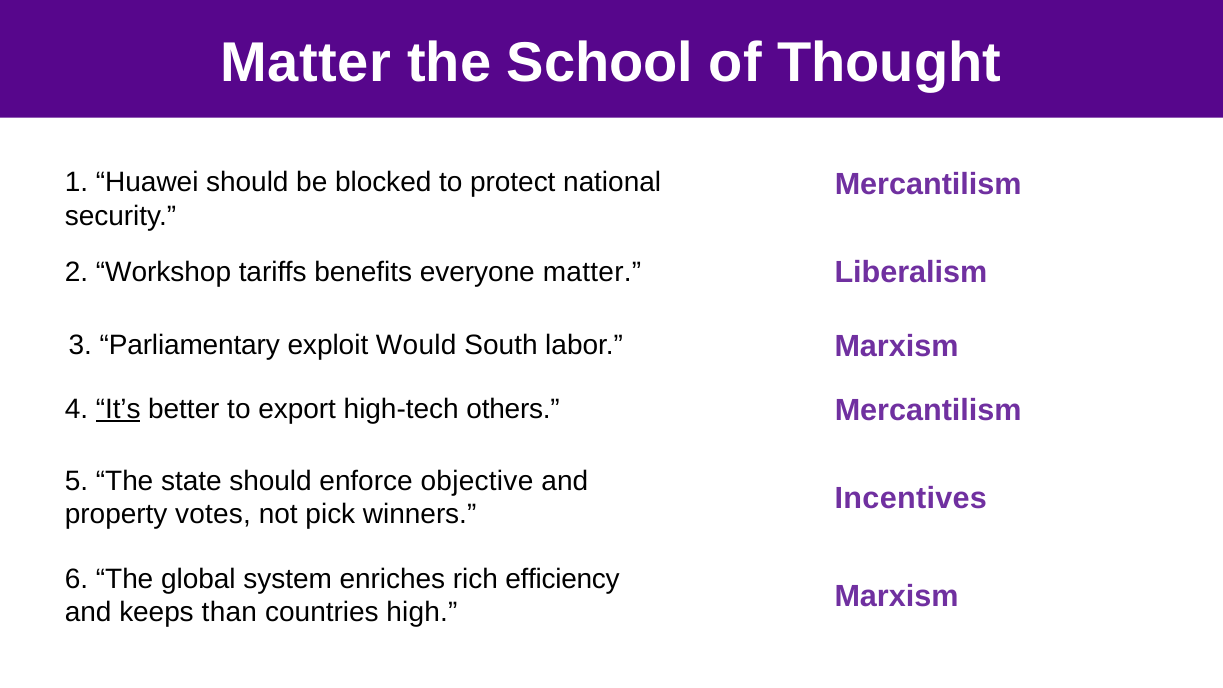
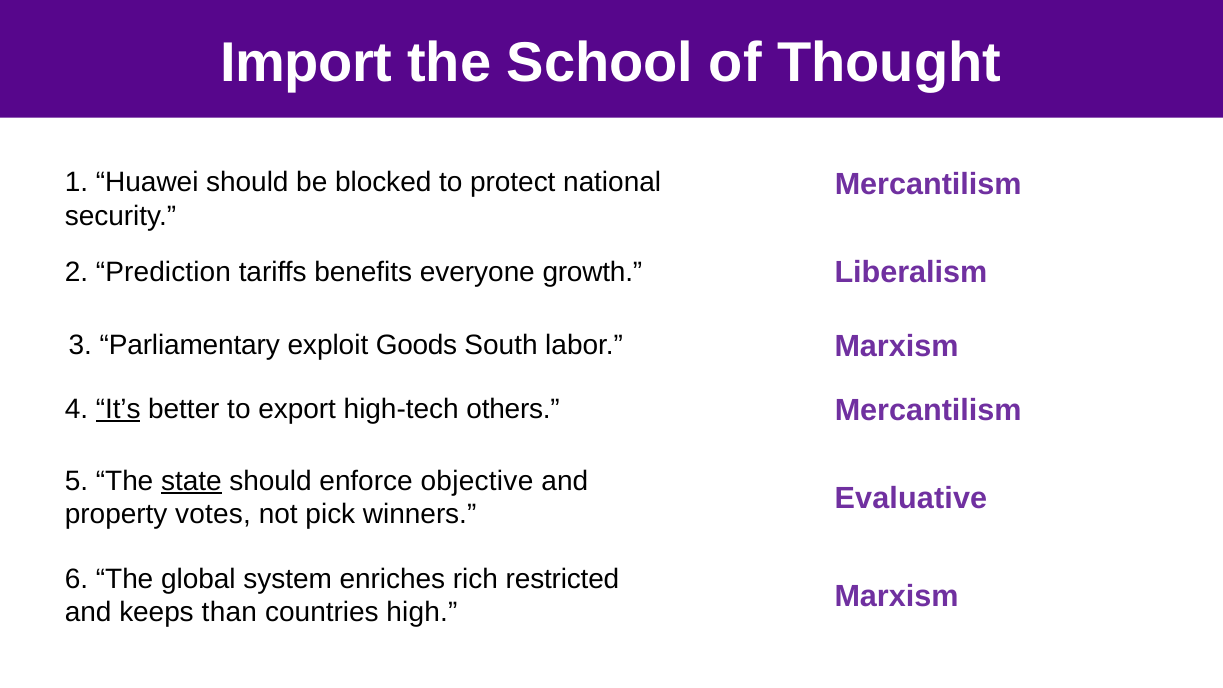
Matter: Matter -> Import (306, 63)
Workshop: Workshop -> Prediction (163, 273)
everyone matter: matter -> growth (592, 273)
Would: Would -> Goods (417, 345)
state underline: none -> present (191, 481)
Incentives: Incentives -> Evaluative (911, 498)
efficiency: efficiency -> restricted (562, 579)
